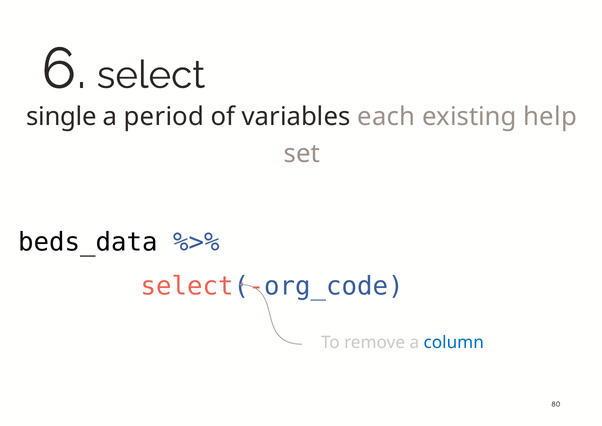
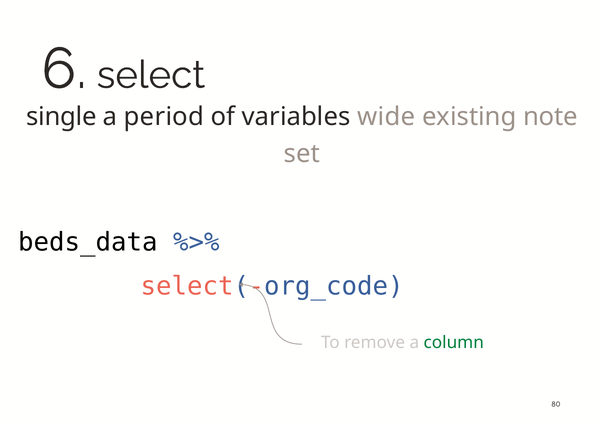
each: each -> wide (386, 116)
help: help -> note (550, 116)
column colour: blue -> green (454, 342)
